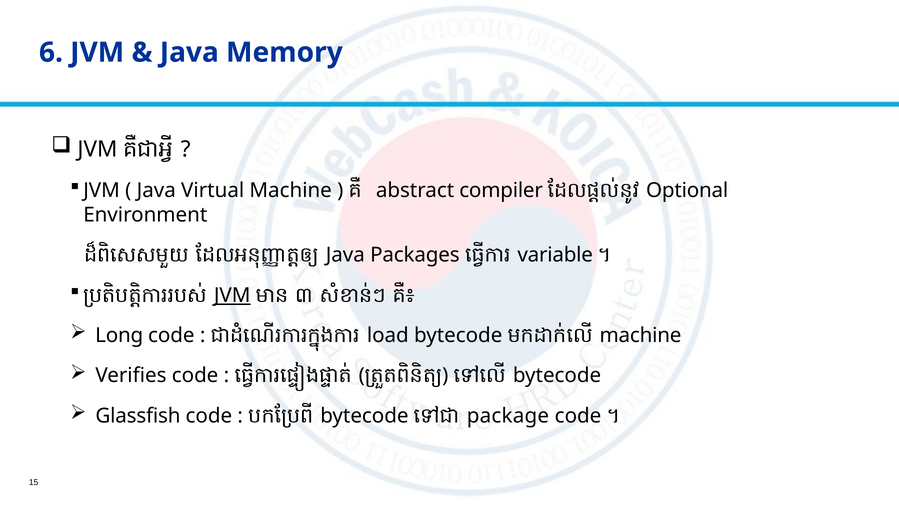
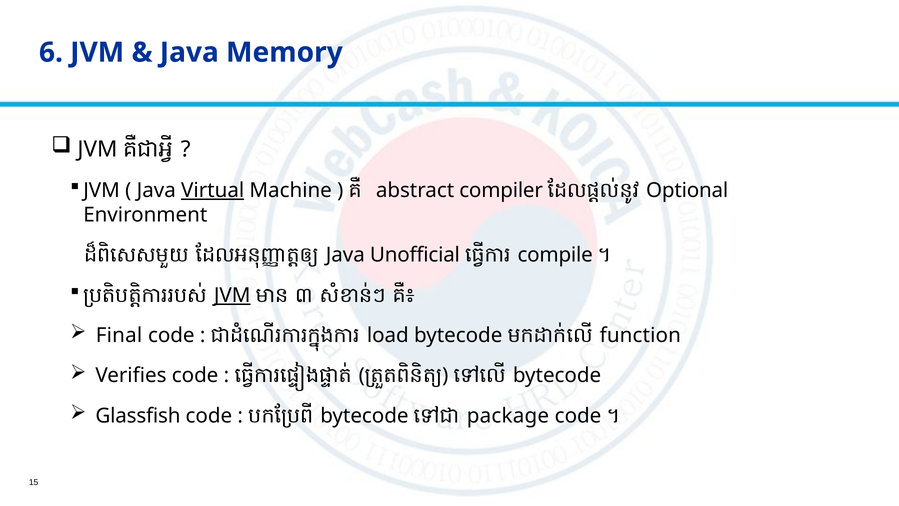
Virtual underline: none -> present (213, 190)
Packages: Packages -> Unofficial (415, 255)
variable: variable -> compile (555, 255)
Long: Long -> Final (119, 335)
machine: machine -> function (640, 335)
